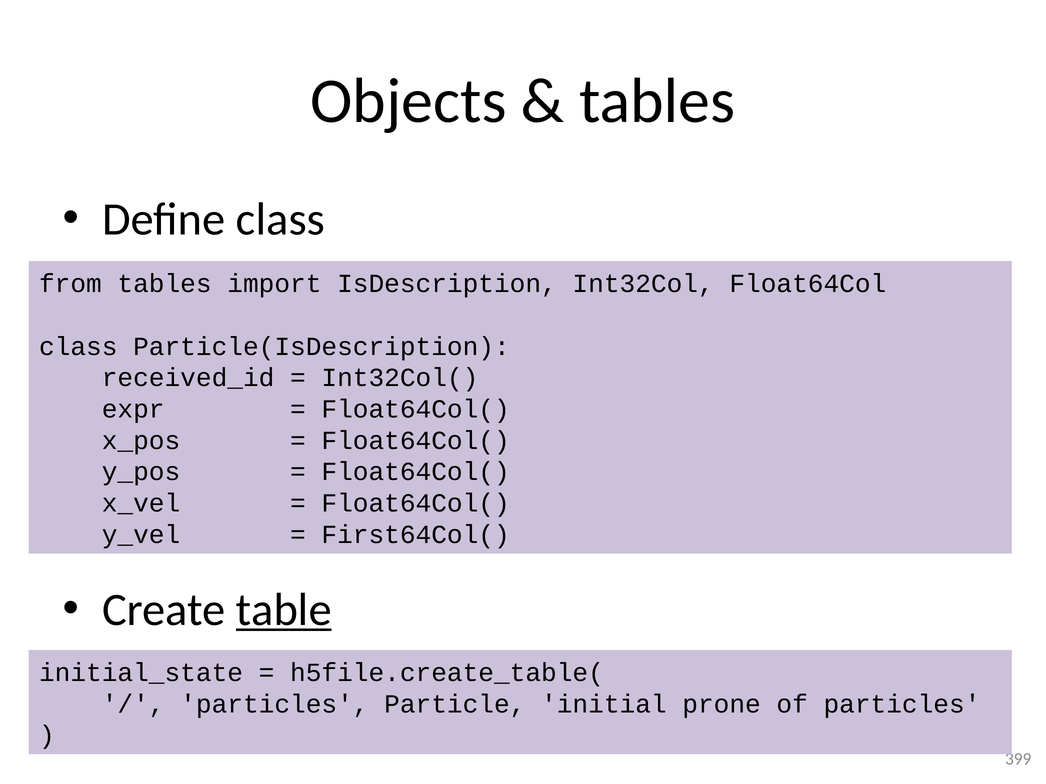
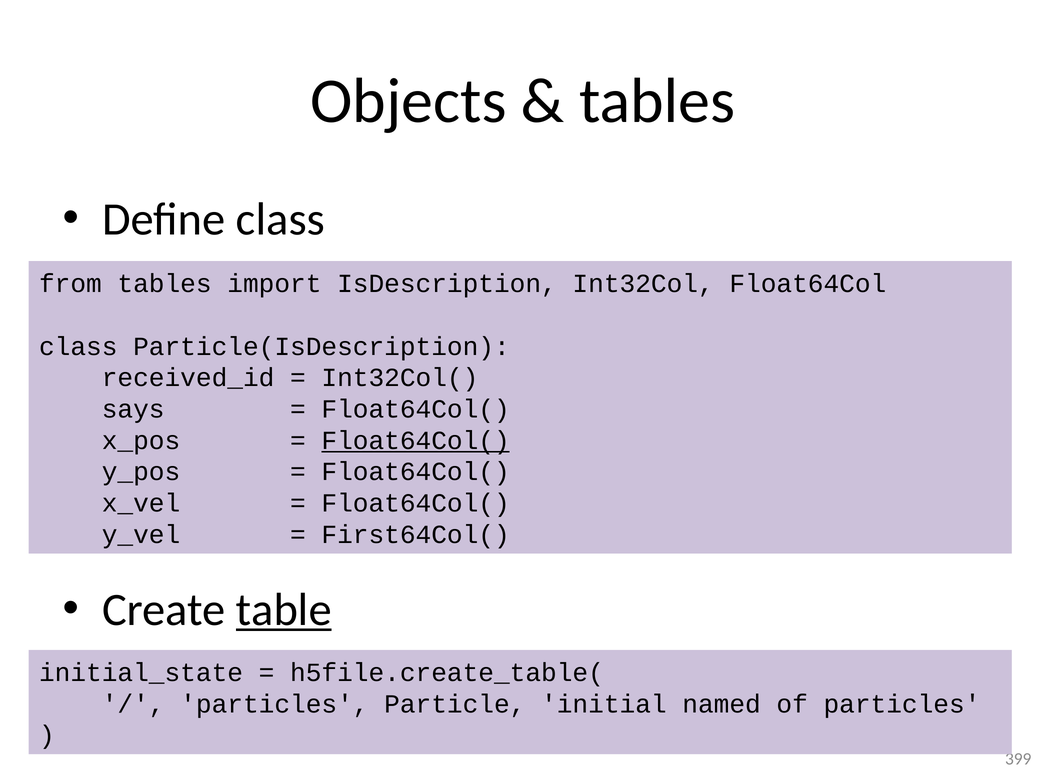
expr: expr -> says (133, 409)
Float64Col( underline: none -> present (416, 441)
prone: prone -> named (722, 704)
